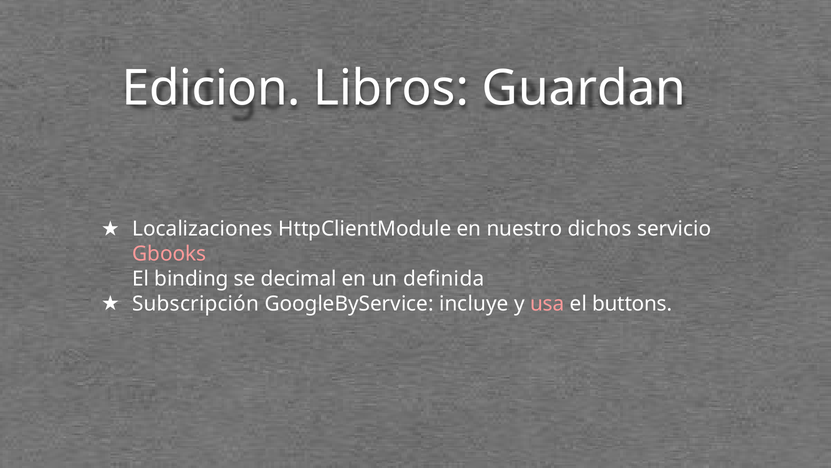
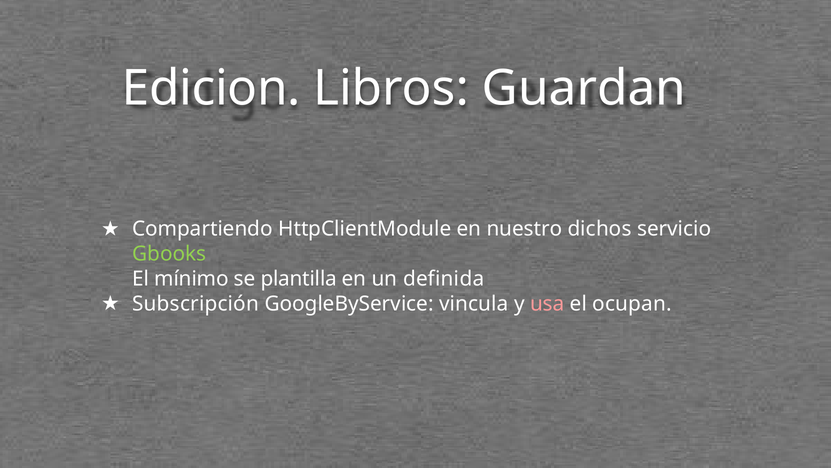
Localizaciones: Localizaciones -> Compartiendo (202, 229)
Gbooks colour: pink -> light green (169, 254)
binding: binding -> mínimo (192, 279)
decimal: decimal -> plantilla (299, 279)
incluye: incluye -> vincula (474, 303)
buttons: buttons -> ocupan (632, 303)
